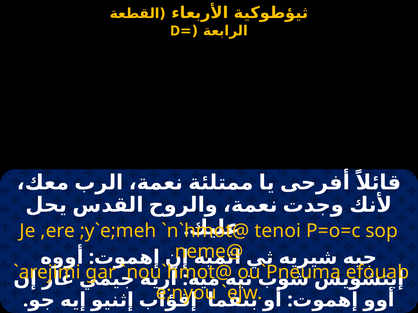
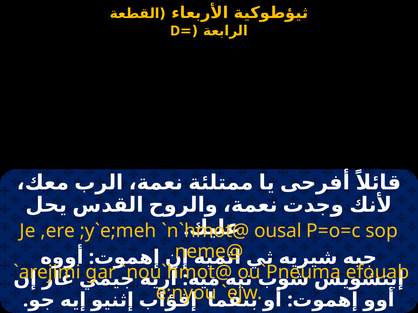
tenoi: tenoi -> ousal (278, 231)
